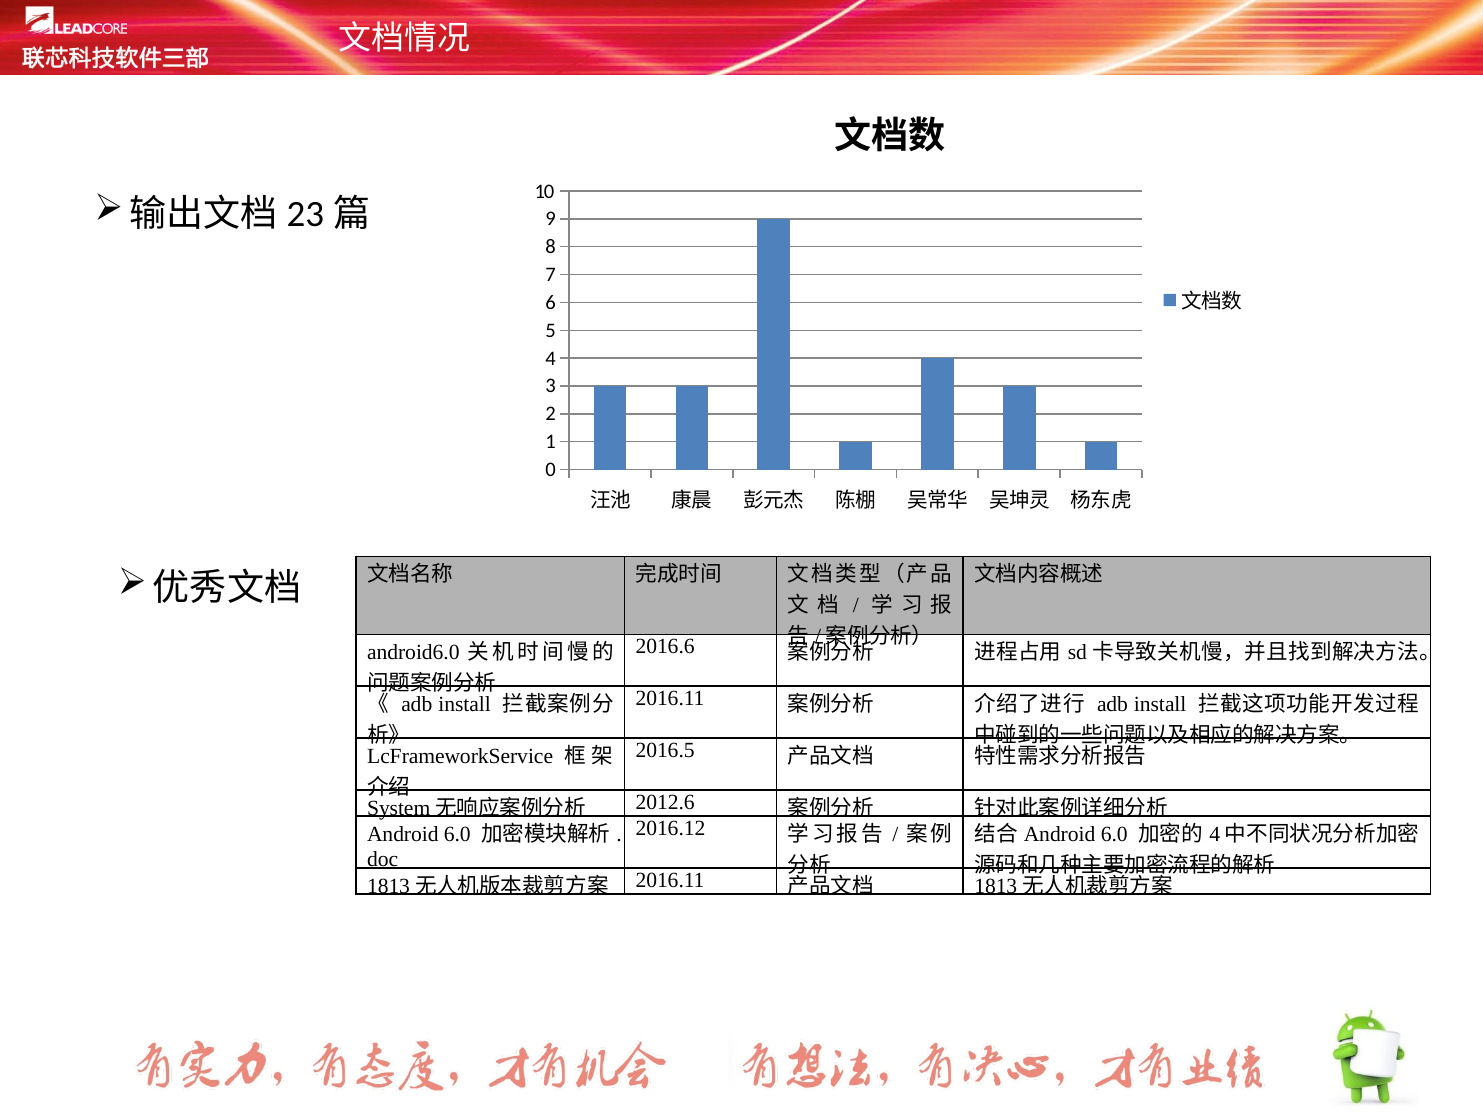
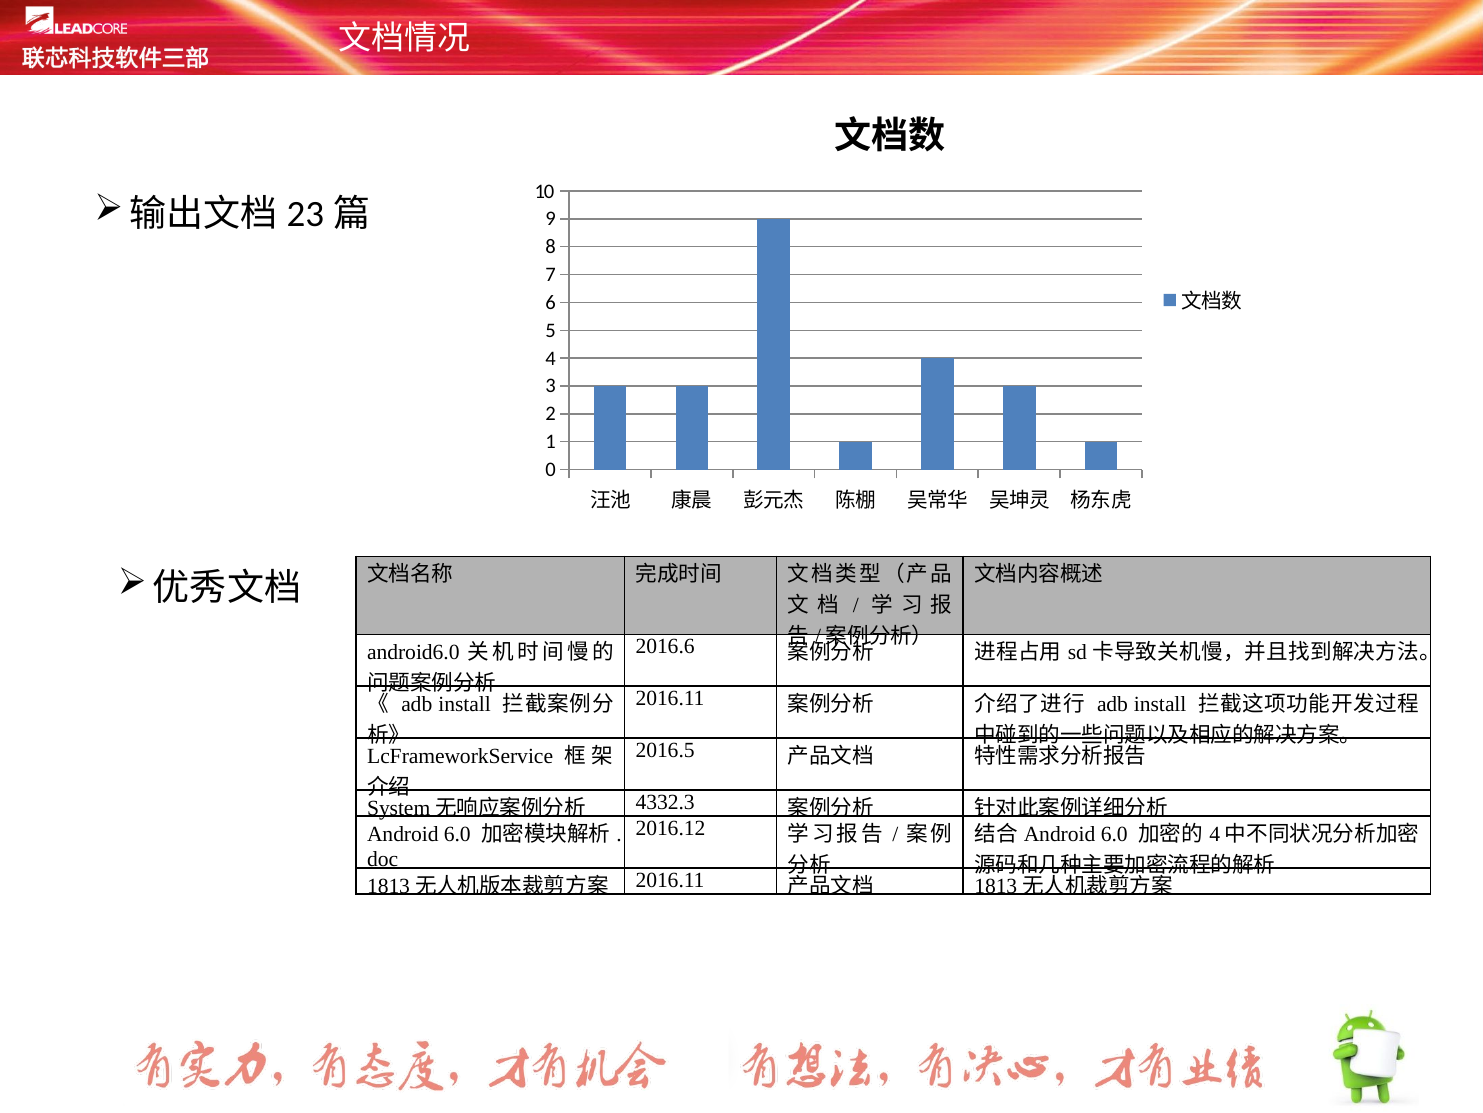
2012.6: 2012.6 -> 4332.3 (665, 802)
